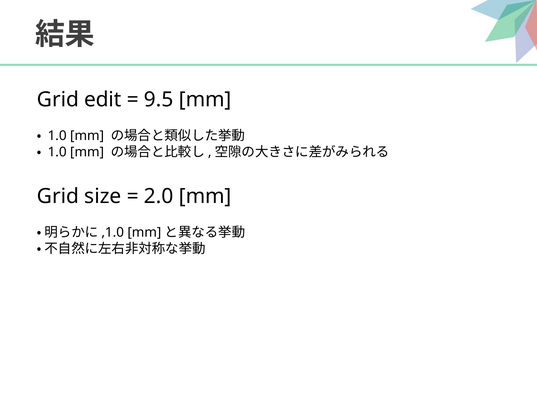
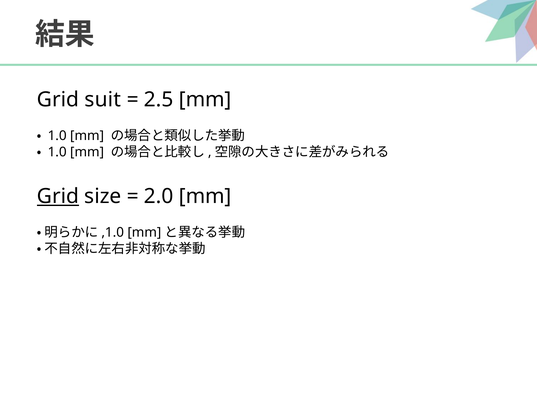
edit: edit -> suit (103, 100)
9.5: 9.5 -> 2.5 (159, 100)
Grid underline: none -> present (58, 196)
